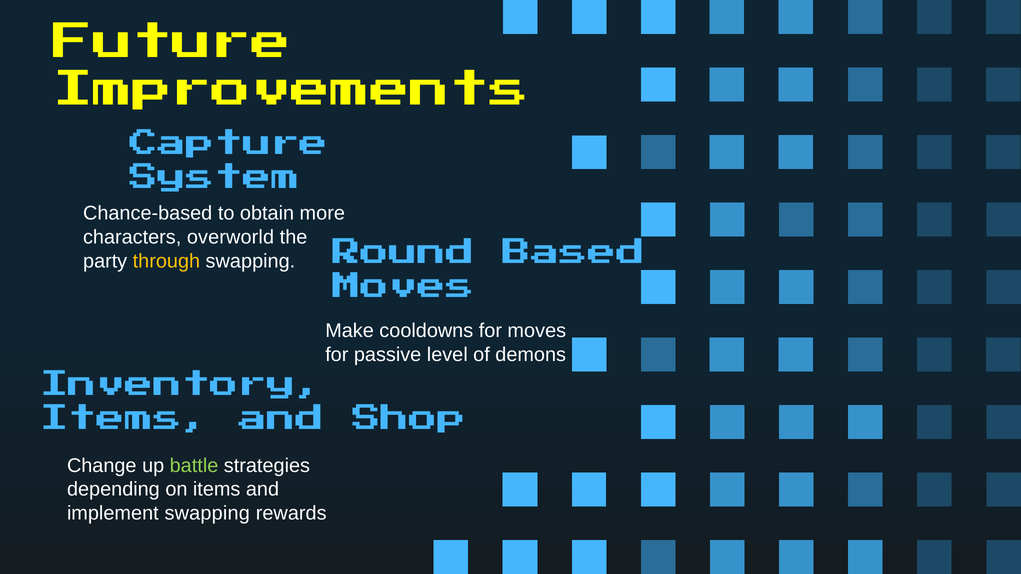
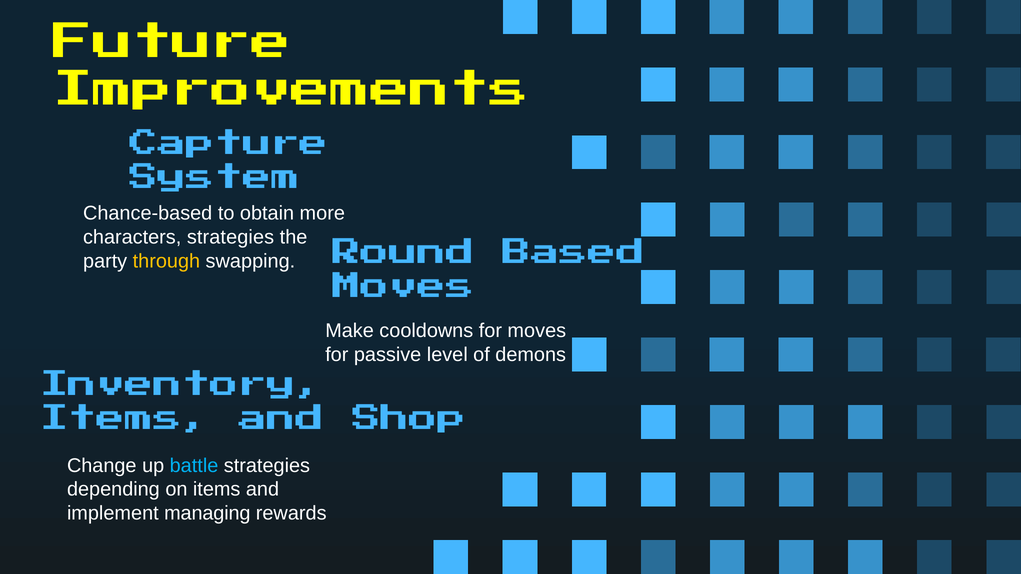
characters overworld: overworld -> strategies (231, 237)
battle colour: light green -> light blue (194, 466)
implement swapping: swapping -> managing (207, 513)
